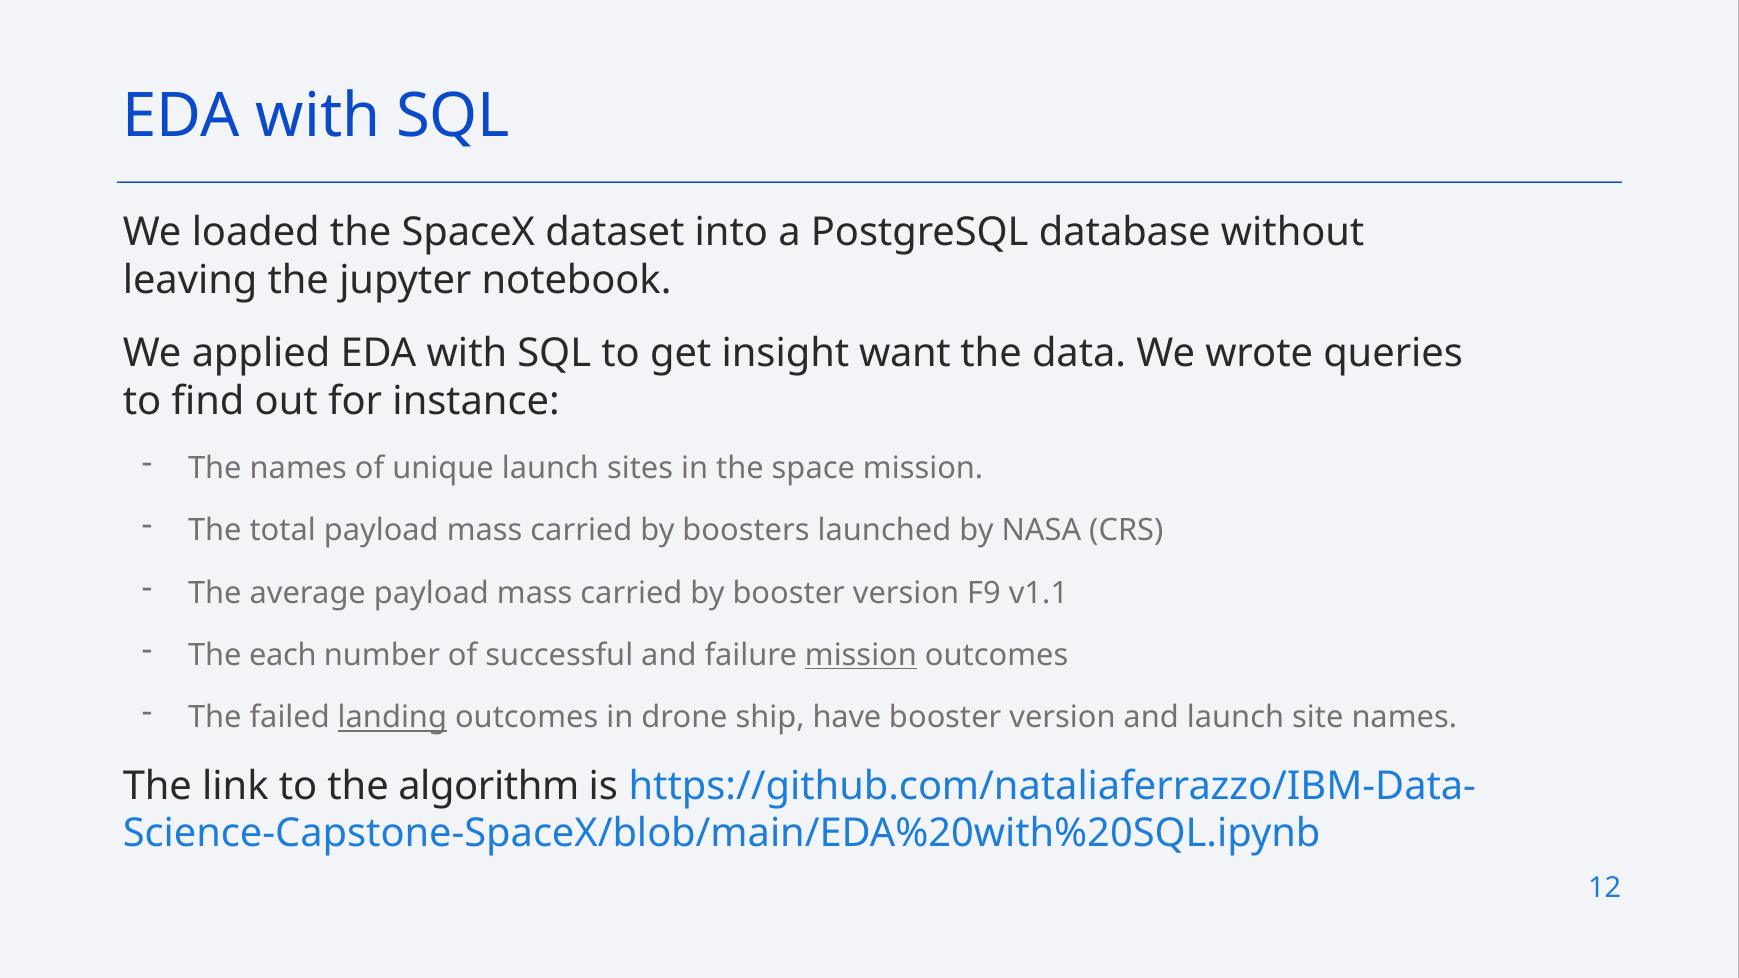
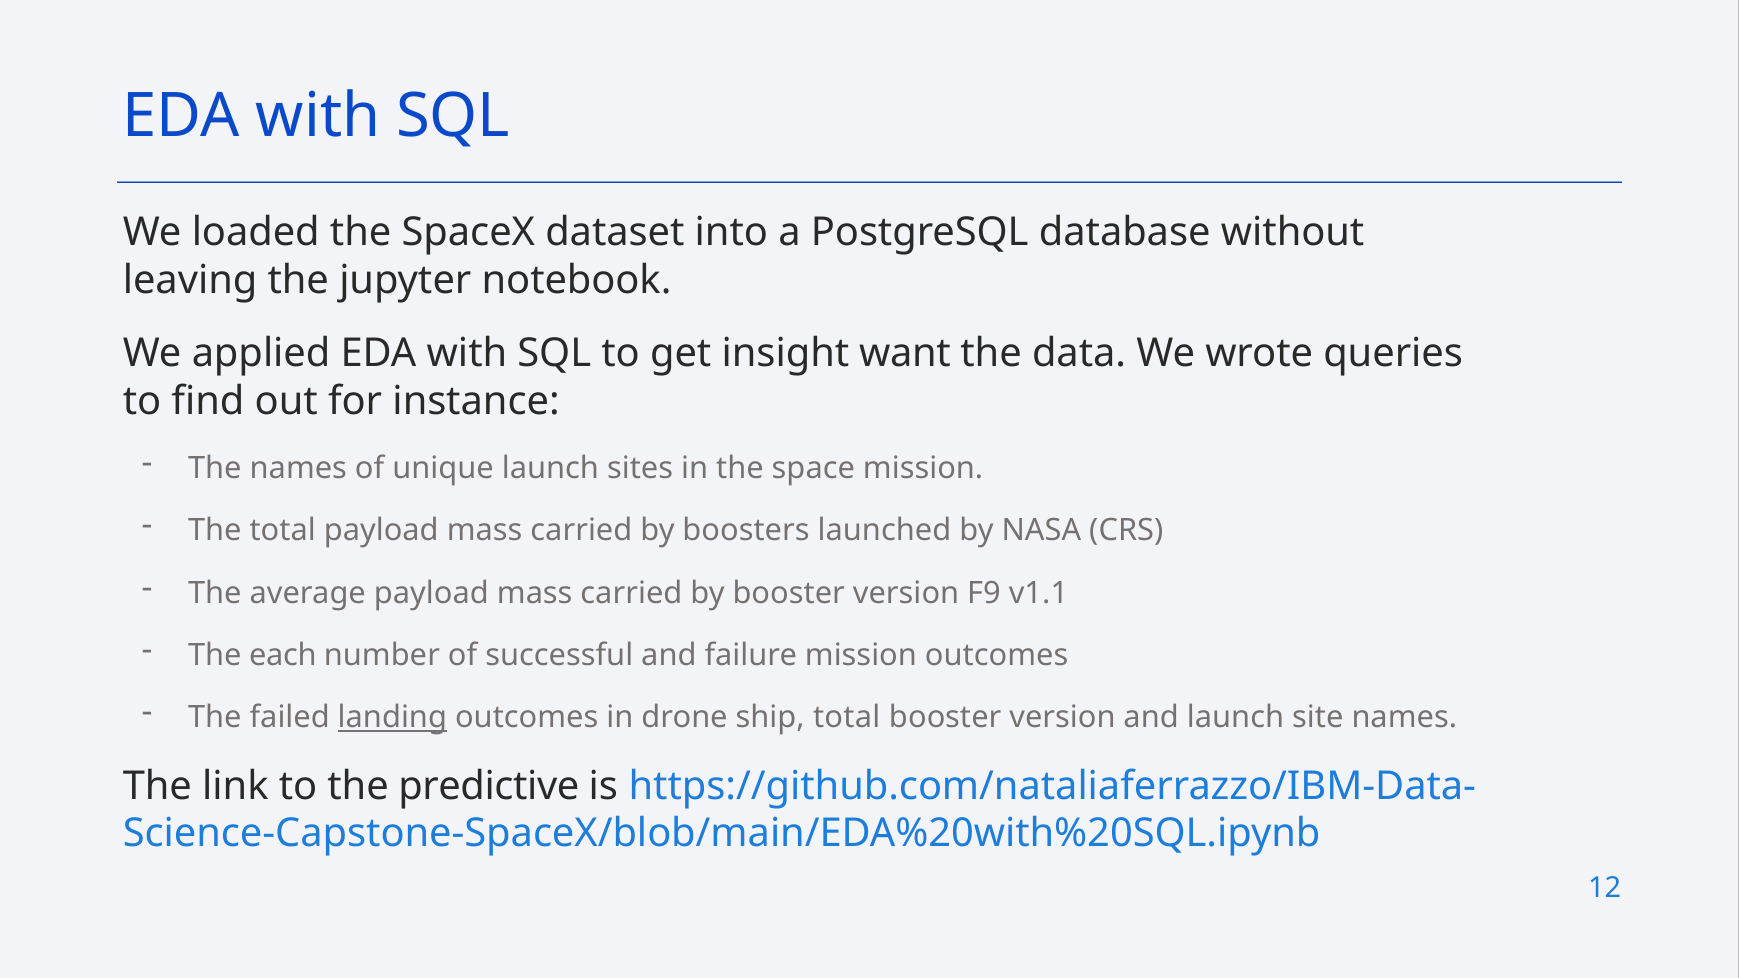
mission underline: present -> none (861, 655)
ship have: have -> total (847, 718)
algorithm: algorithm -> predictive (489, 786)
